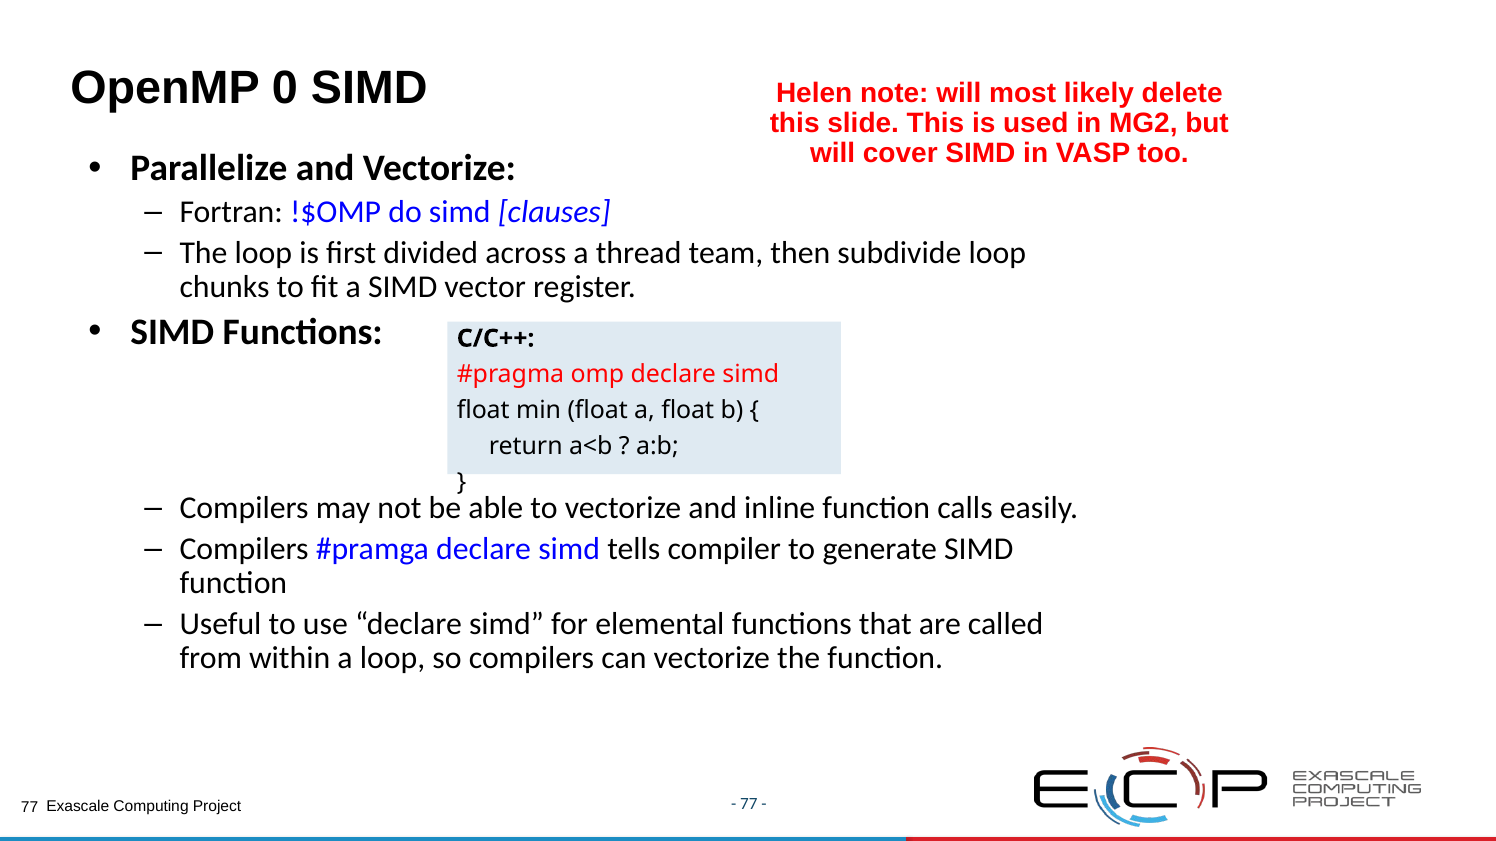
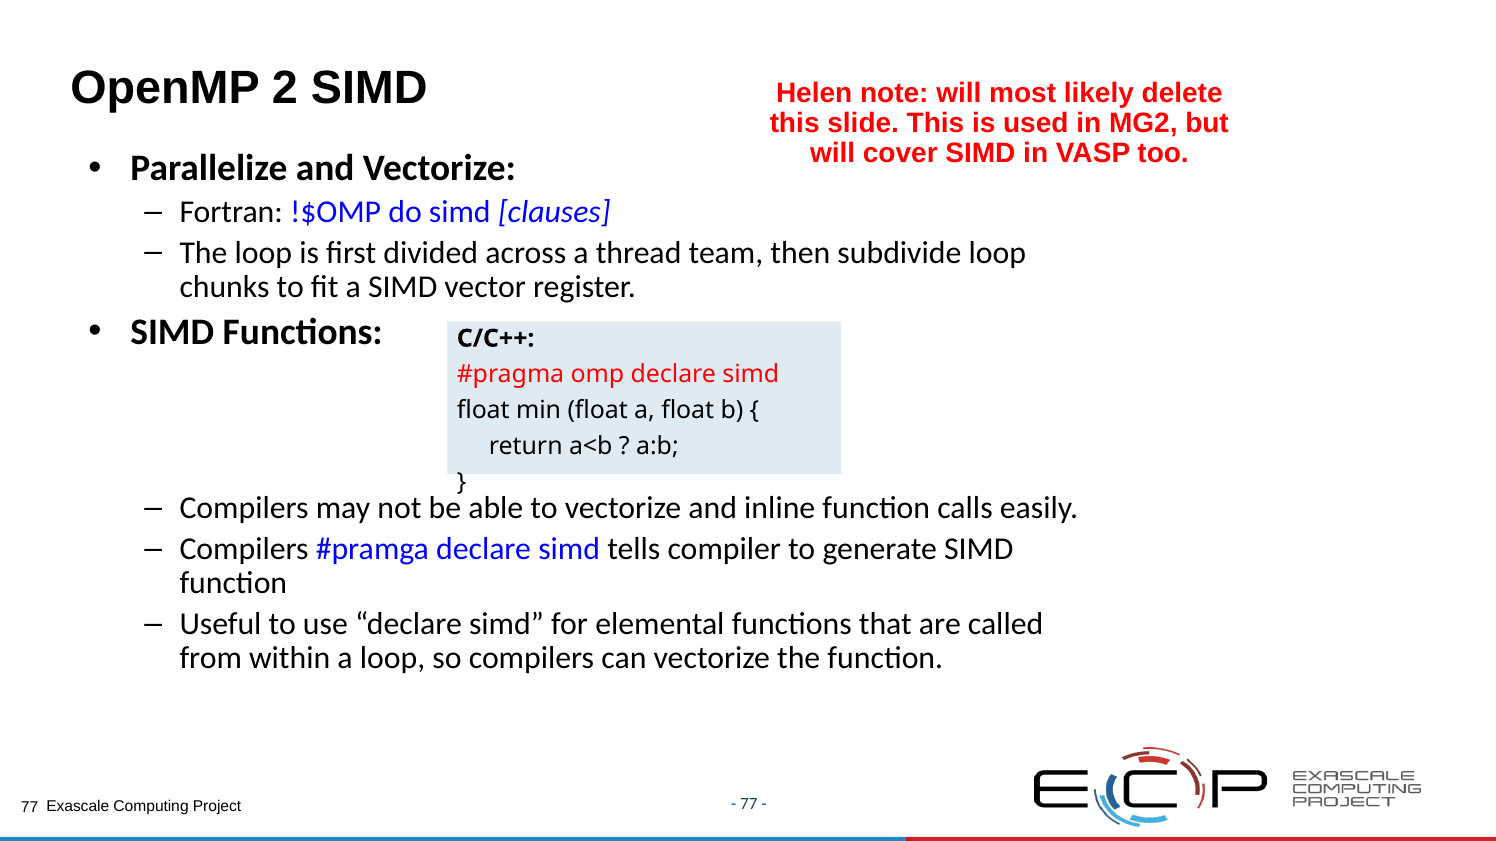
0: 0 -> 2 (285, 88)
